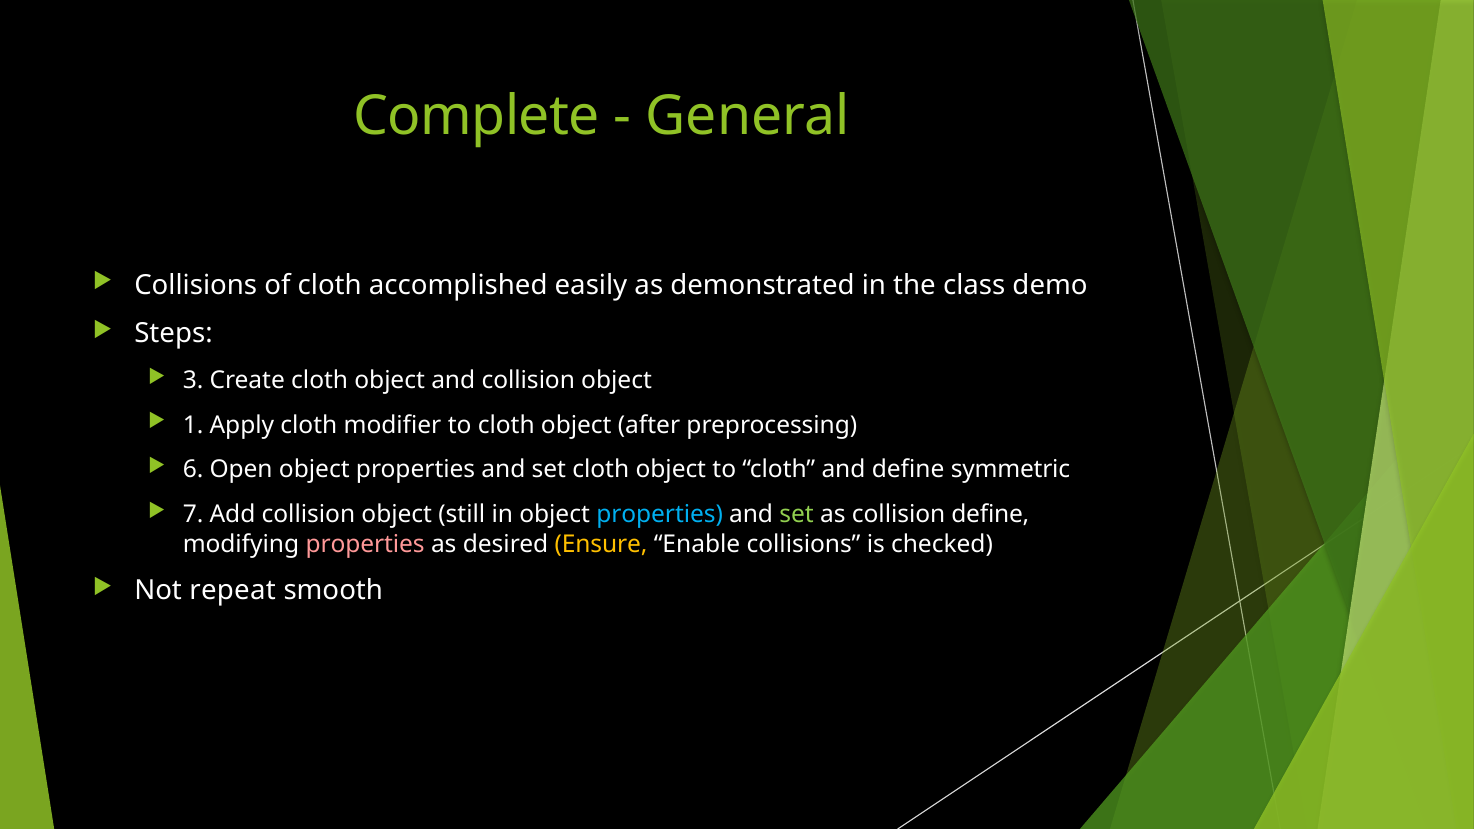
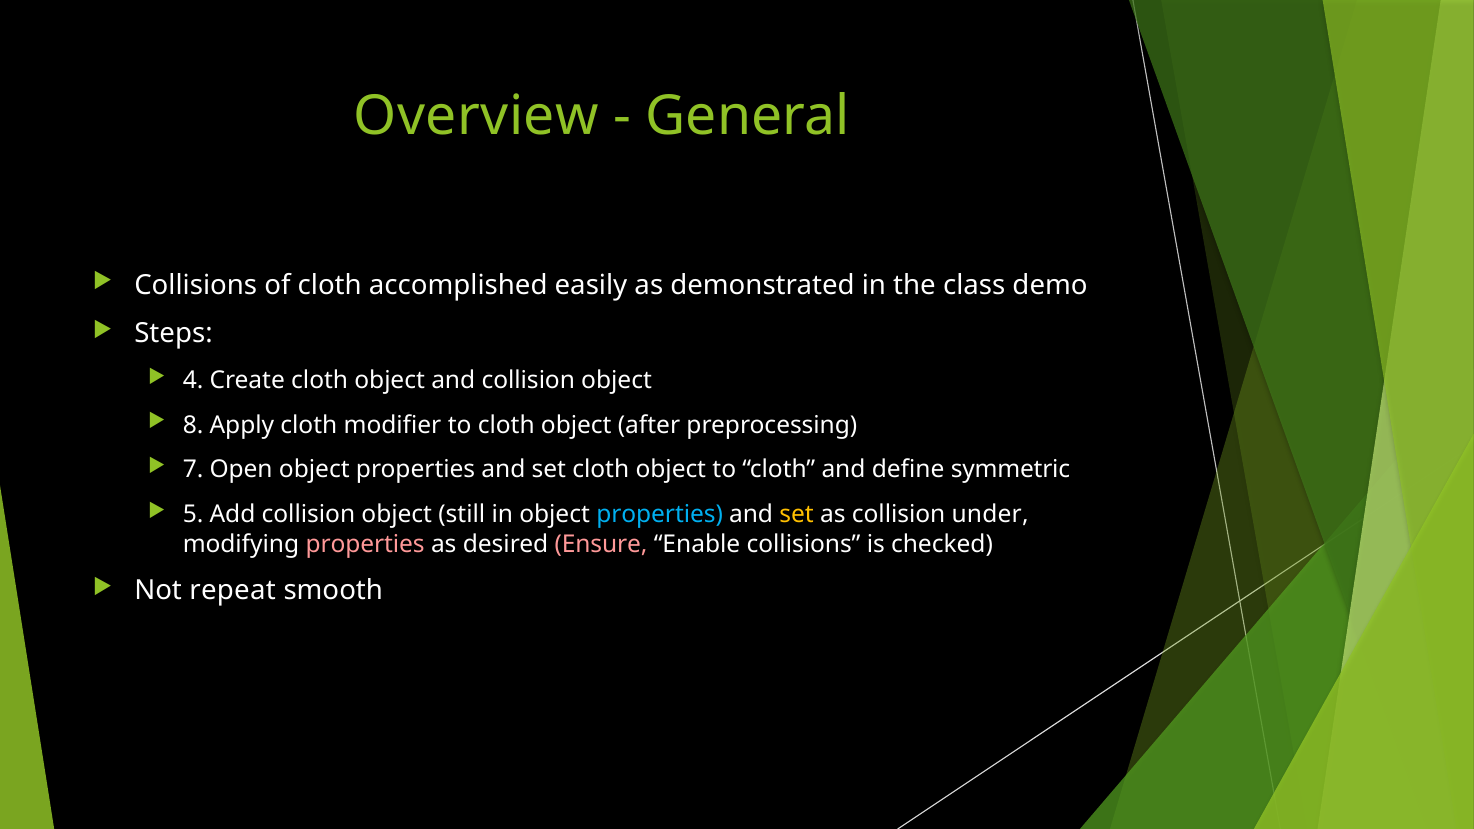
Complete: Complete -> Overview (476, 116)
3: 3 -> 4 (193, 380)
1: 1 -> 8 (193, 425)
6: 6 -> 7 (193, 470)
7: 7 -> 5 (193, 515)
set colour: light green -> yellow (797, 515)
collision define: define -> under (990, 515)
Ensure colour: yellow -> pink (601, 544)
